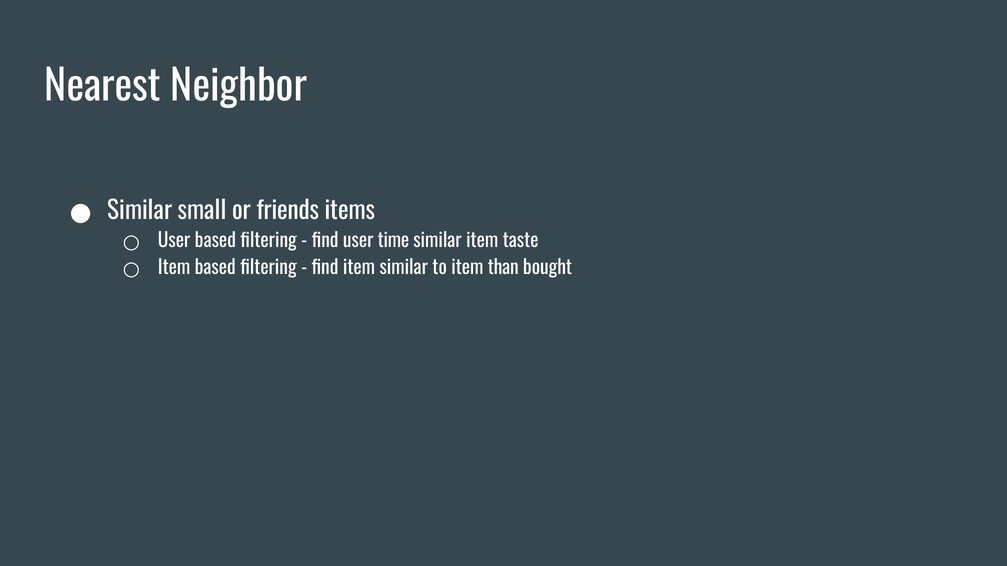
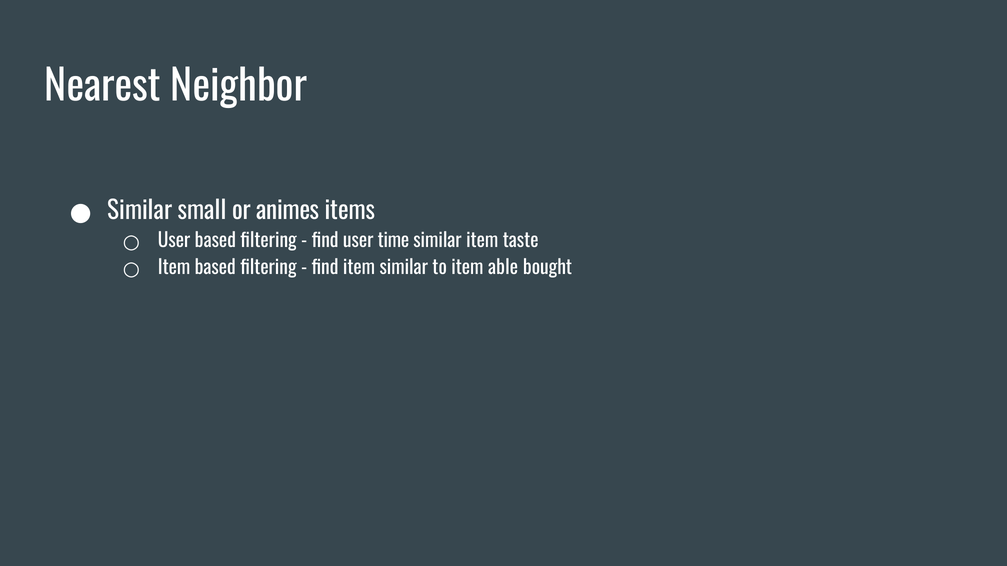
friends: friends -> animes (288, 211)
than: than -> able (503, 268)
